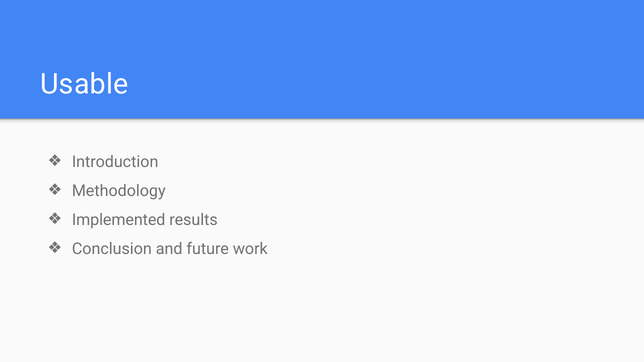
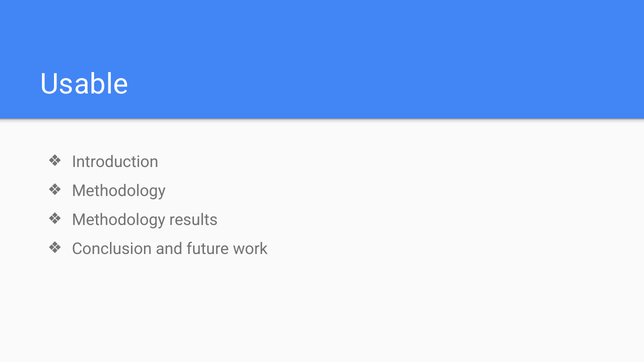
Implemented: Implemented -> Methodology (119, 220)
